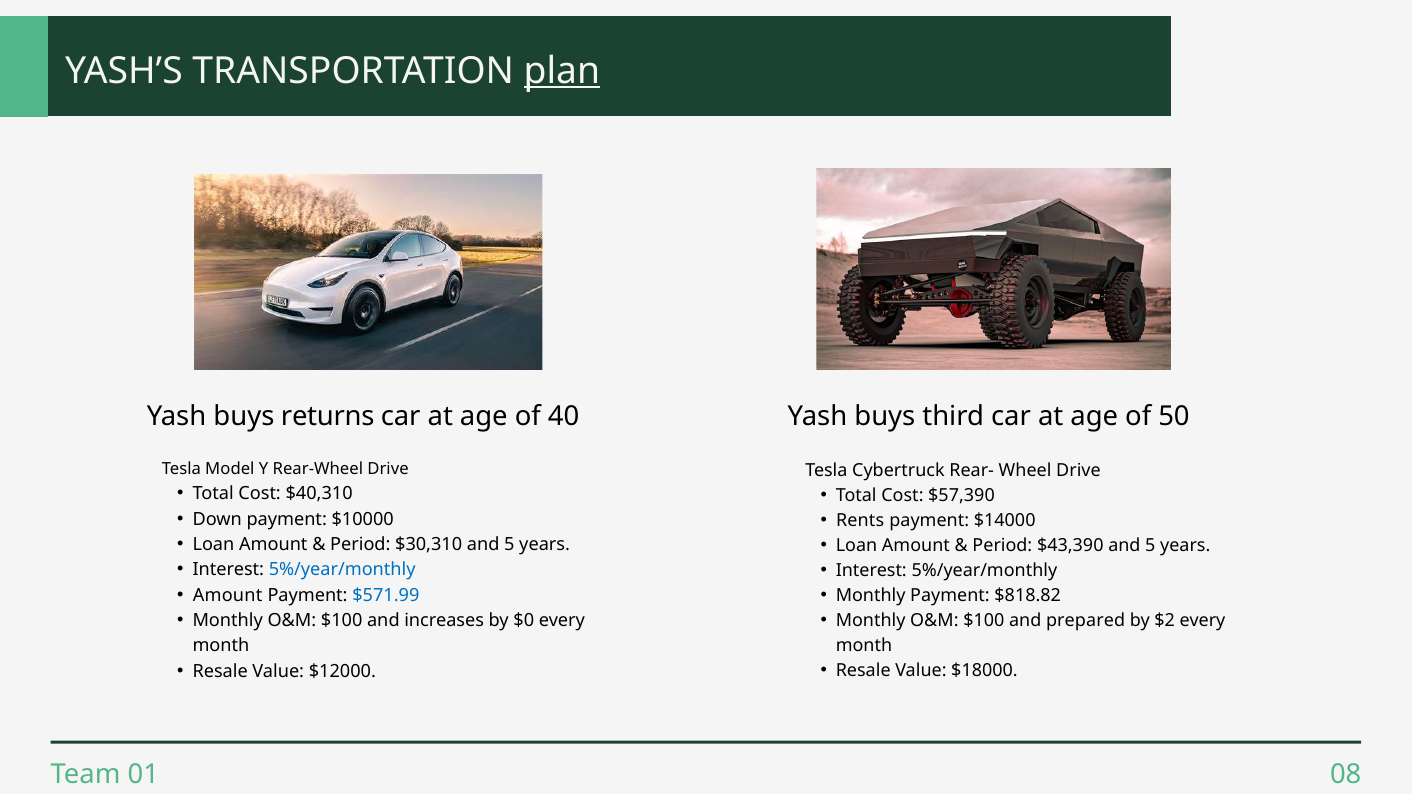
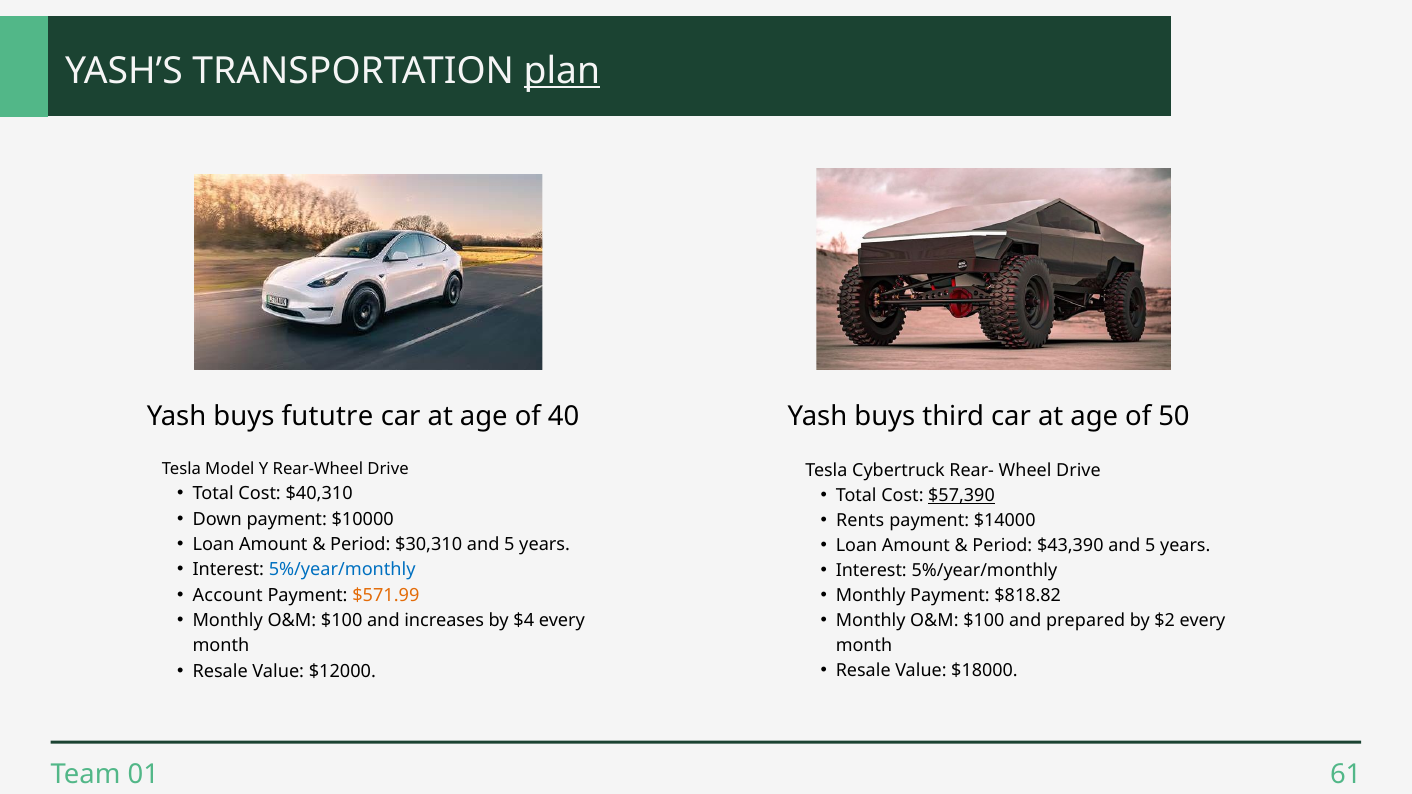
returns: returns -> fututre (327, 417)
$57,390 underline: none -> present (961, 496)
Amount: Amount -> Account (228, 595)
$571.99 colour: blue -> orange (386, 595)
$0: $0 -> $4 (524, 621)
08: 08 -> 61 (1346, 774)
